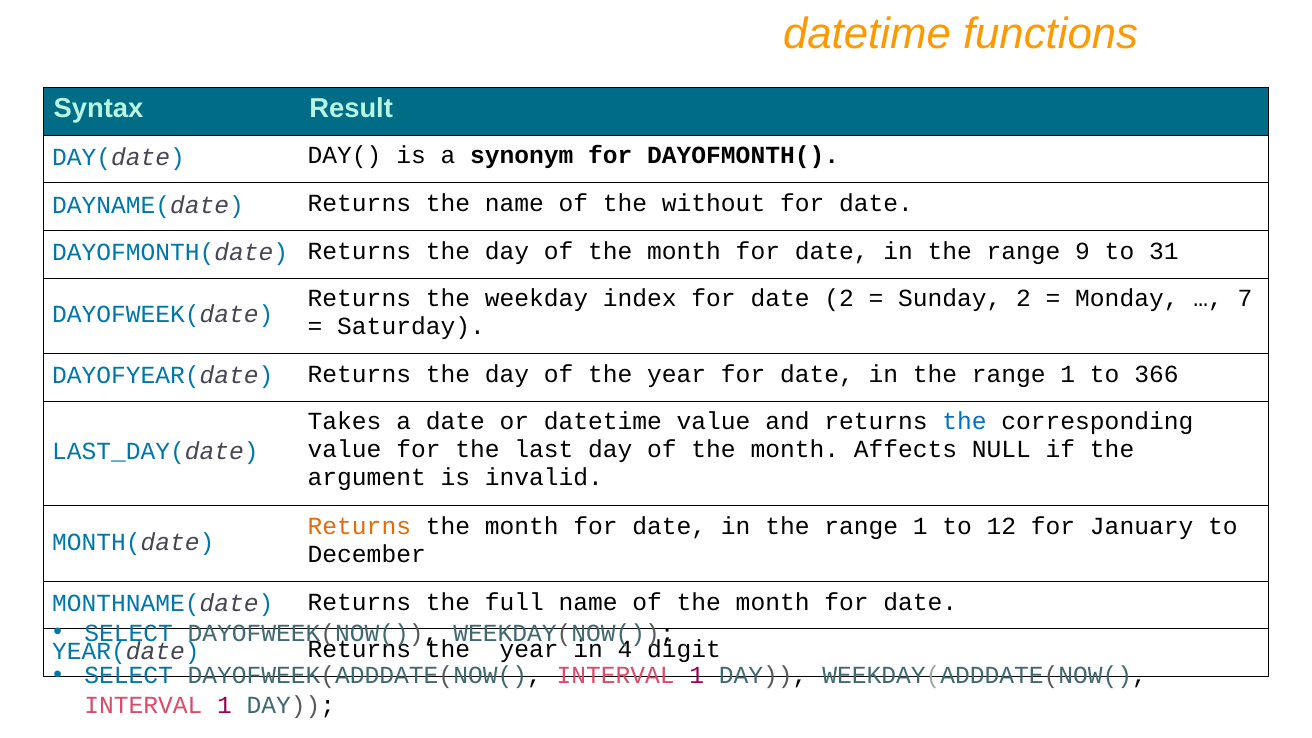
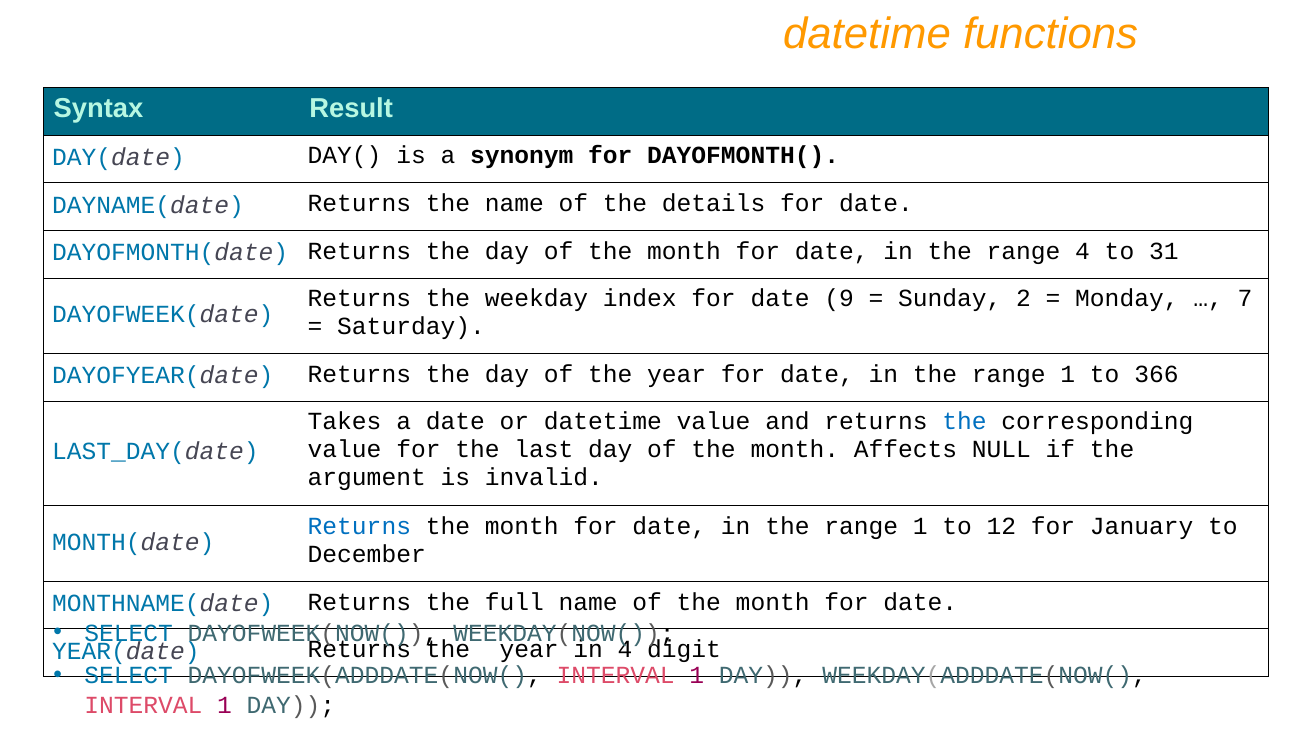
without: without -> details (714, 203)
range 9: 9 -> 4 (1083, 251)
date 2: 2 -> 9 (839, 299)
Returns colour: orange -> blue (359, 526)
